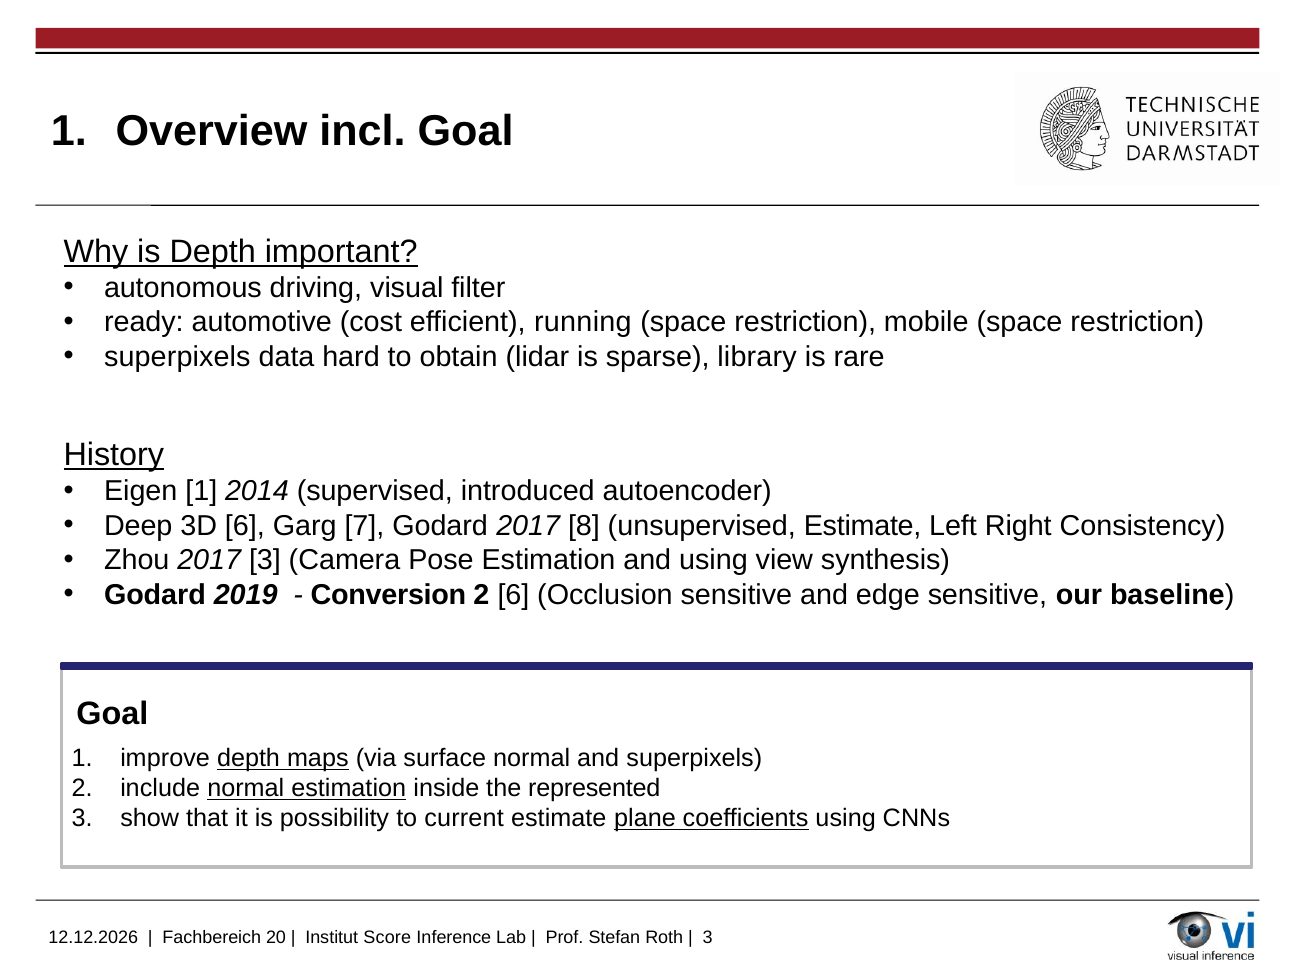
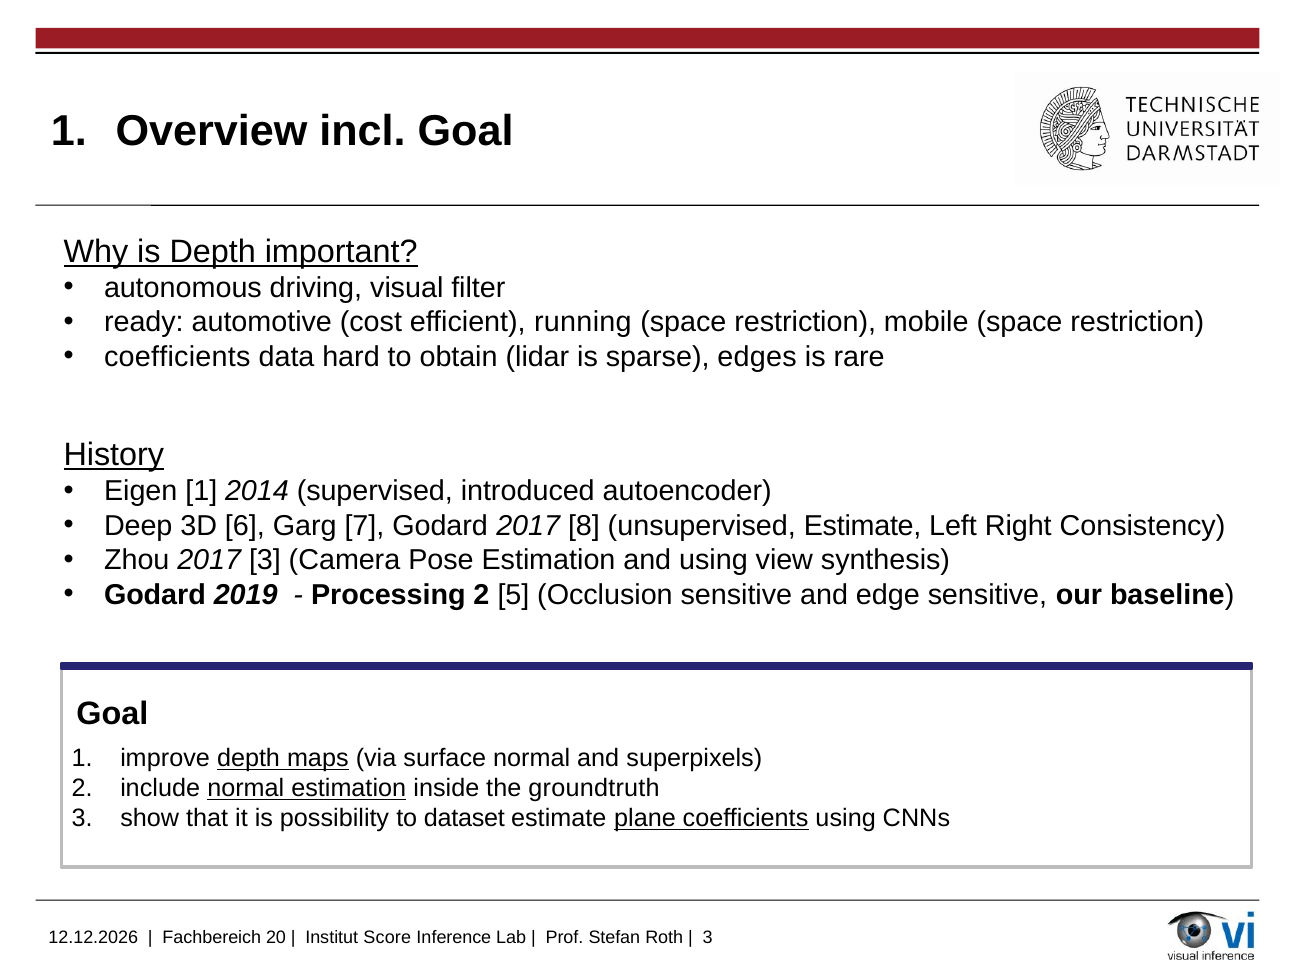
superpixels: superpixels -> coefficients (177, 357)
library: library -> edges (757, 357)
Conversion: Conversion -> Processing (388, 595)
2 6: 6 -> 5 (513, 595)
represented: represented -> groundtruth (594, 789)
current: current -> dataset (464, 819)
